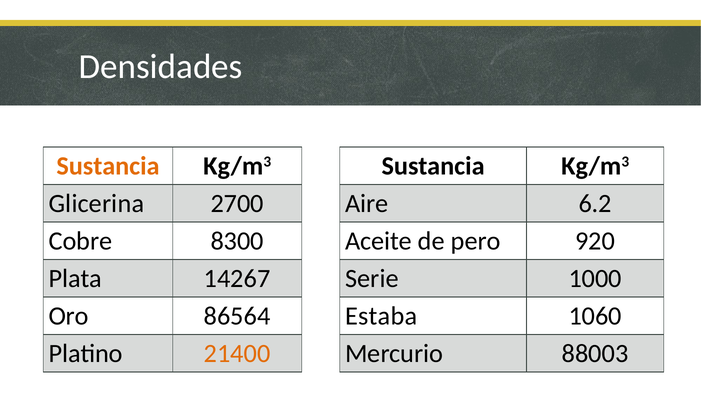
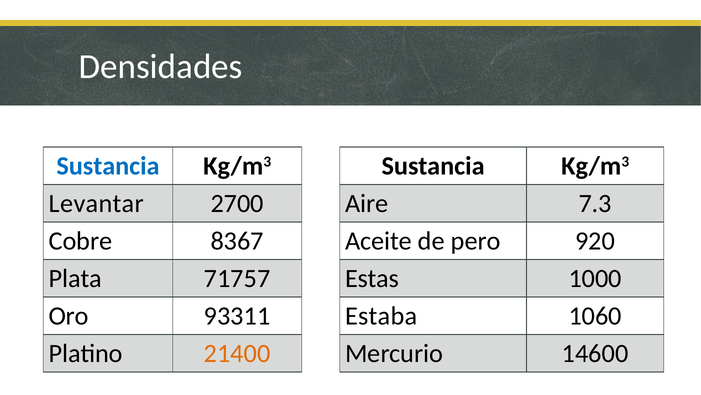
Sustancia colour: orange -> blue (108, 166)
Glicerina: Glicerina -> Levantar (96, 203)
6.2: 6.2 -> 7.3 (595, 203)
8300: 8300 -> 8367 (237, 241)
14267: 14267 -> 71757 (237, 278)
Serie: Serie -> Estas (372, 278)
86564: 86564 -> 93311 (237, 315)
88003: 88003 -> 14600 (595, 353)
